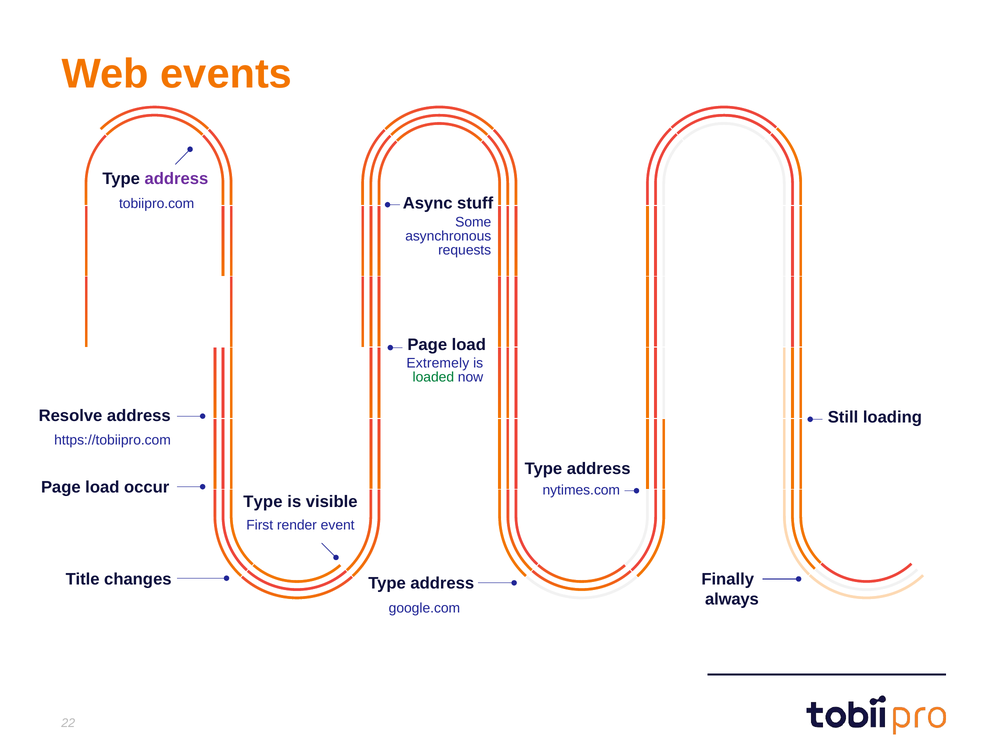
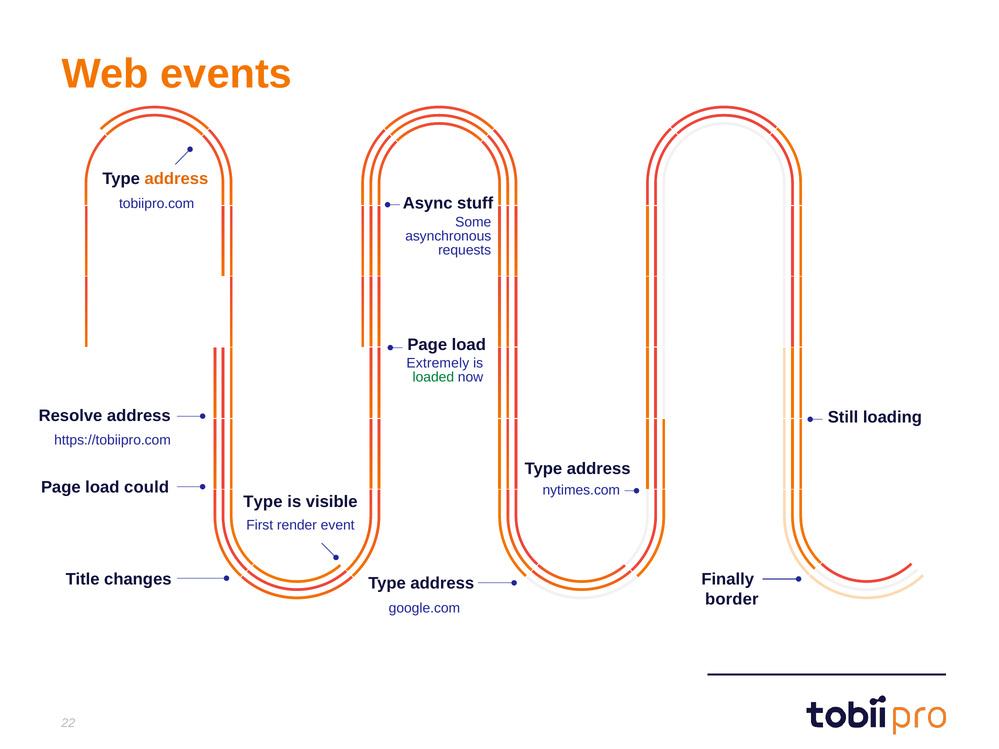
address colour: purple -> orange (176, 179)
occur: occur -> could (147, 488)
always: always -> border (732, 600)
